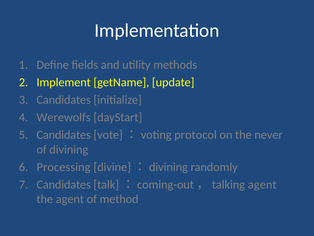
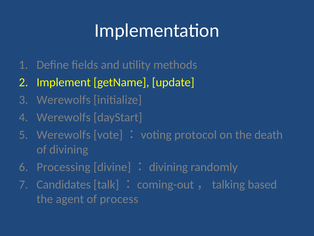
Candidates: Candidates -> Werewolfs (64, 100)
Candidates: Candidates -> Werewolfs (64, 135)
never: never -> death (269, 135)
talk]：coming-out，talking agent: agent -> based (262, 184)
method: method -> process (119, 199)
